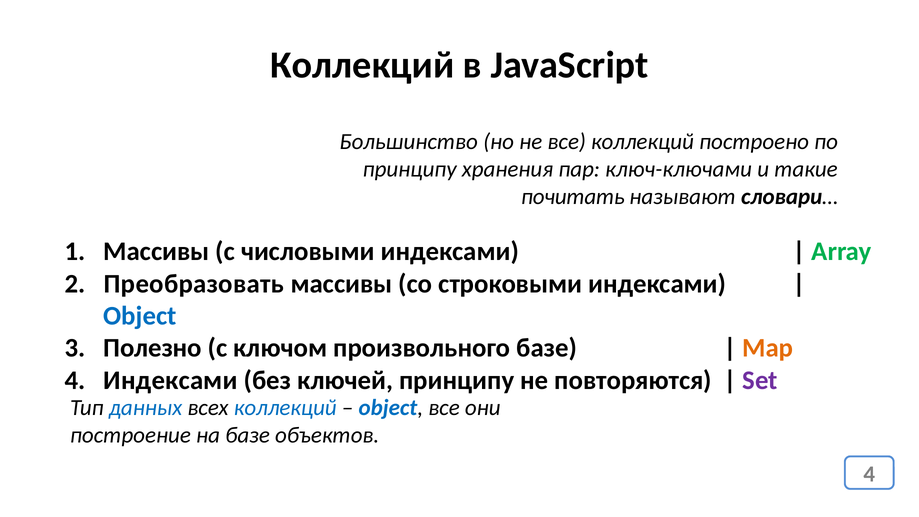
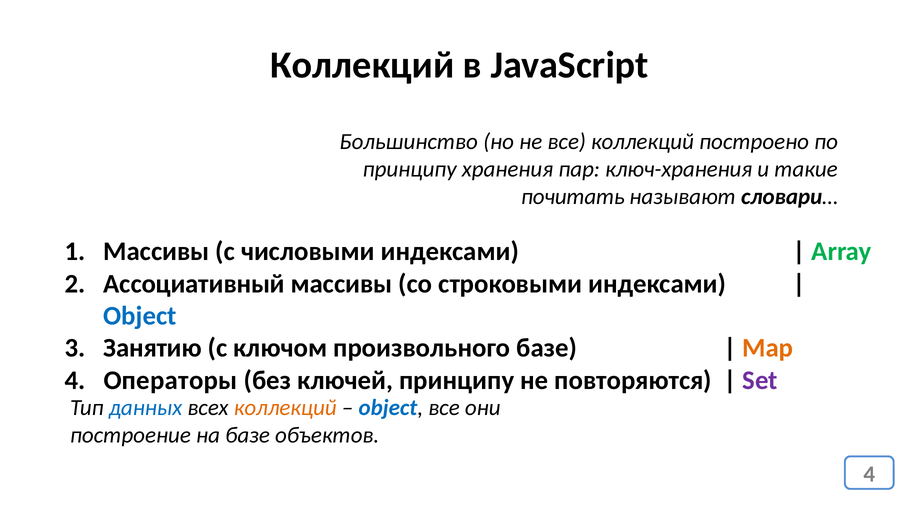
ключ-ключами: ключ-ключами -> ключ-хранения (679, 169)
Преобразовать: Преобразовать -> Ассоциативный (194, 284)
Полезно: Полезно -> Занятию (153, 348)
4 Индексами: Индексами -> Операторы (170, 380)
коллекций colour: blue -> orange (285, 408)
